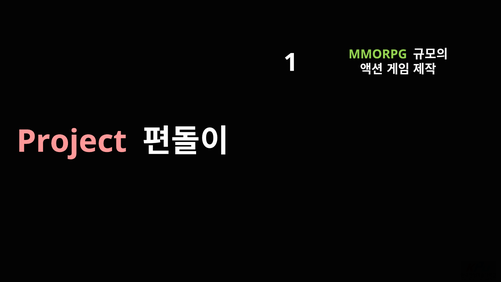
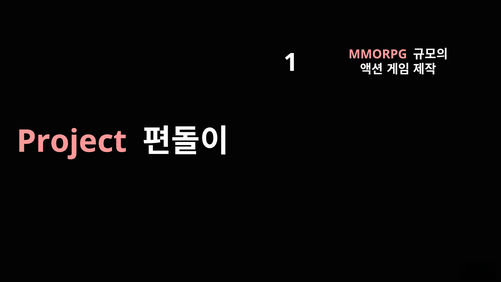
MMORPG colour: light green -> pink (378, 54)
